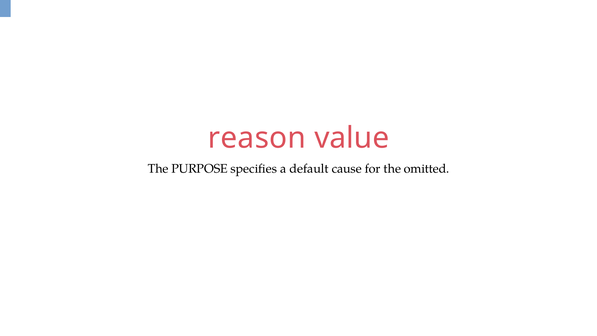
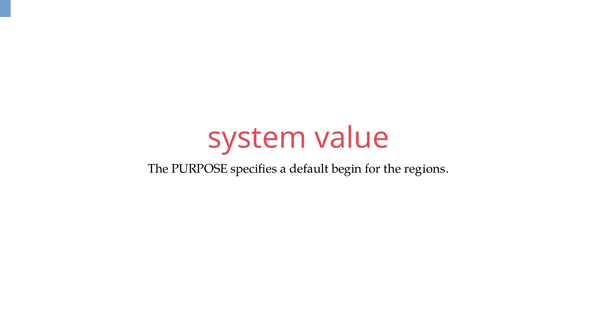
reason: reason -> system (257, 138)
cause: cause -> begin (347, 169)
omitted: omitted -> regions (427, 169)
